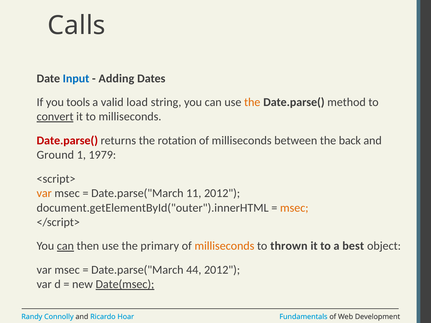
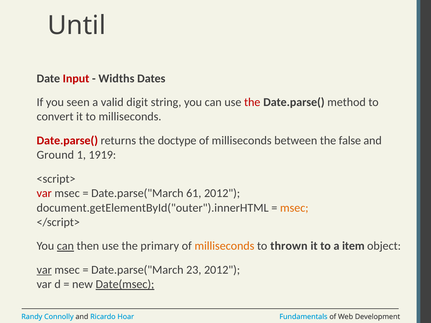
Calls: Calls -> Until (77, 26)
Input colour: blue -> red (76, 78)
Adding: Adding -> Widths (116, 78)
tools: tools -> seen (78, 102)
load: load -> digit (137, 102)
the colour: orange -> red (252, 102)
convert underline: present -> none (55, 117)
rotation: rotation -> doctype (177, 141)
back: back -> false (350, 141)
1979: 1979 -> 1919 (102, 155)
var colour: orange -> red (44, 193)
11: 11 -> 61 (194, 193)
best: best -> item (353, 246)
var underline: none -> present (44, 270)
44: 44 -> 23 (194, 270)
